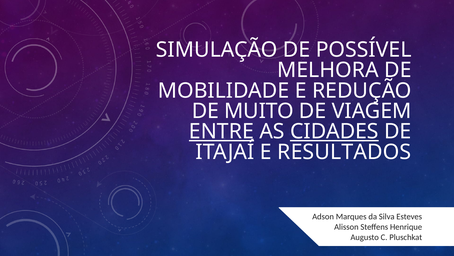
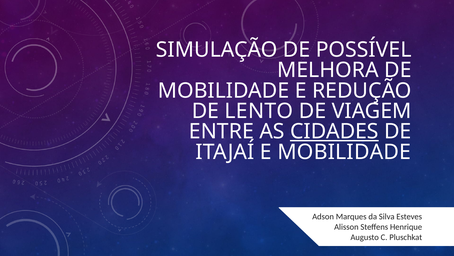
MUITO: MUITO -> LENTO (259, 111)
ENTRE underline: present -> none (221, 131)
E RESULTADOS: RESULTADOS -> MOBILIDADE (344, 152)
